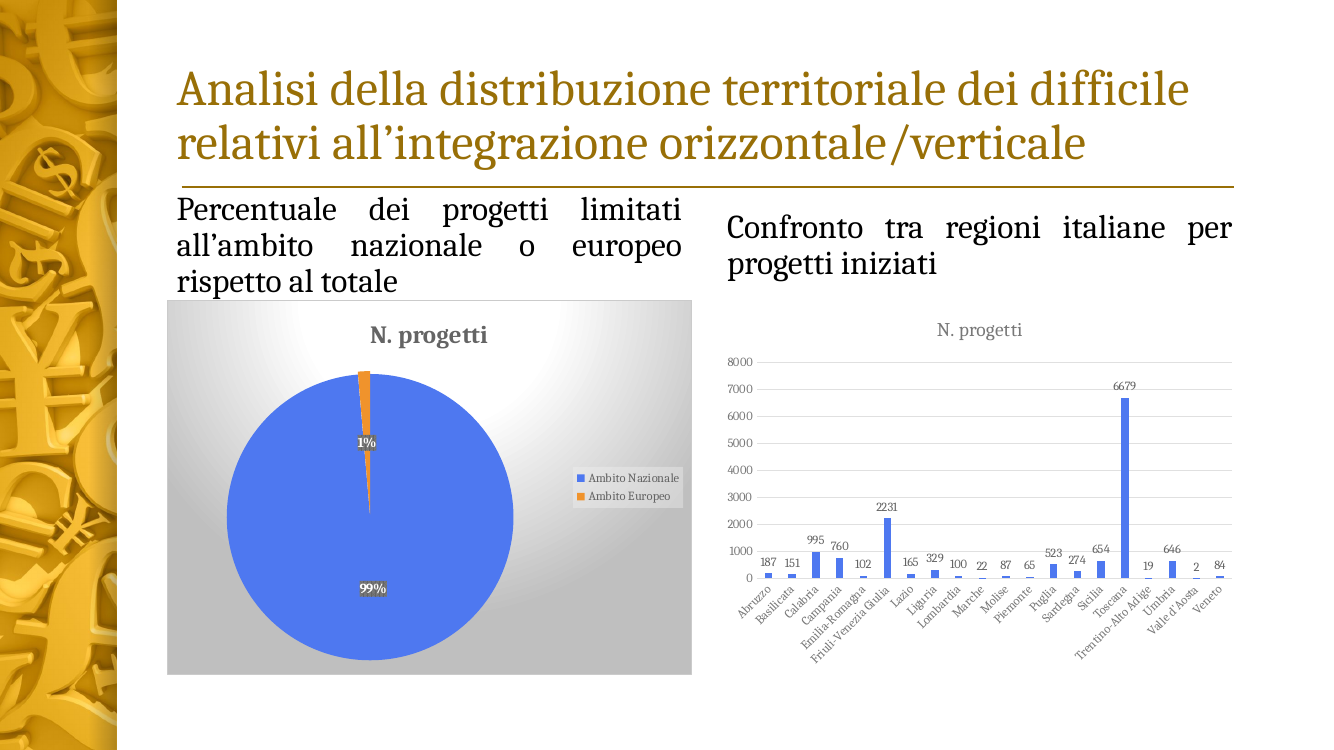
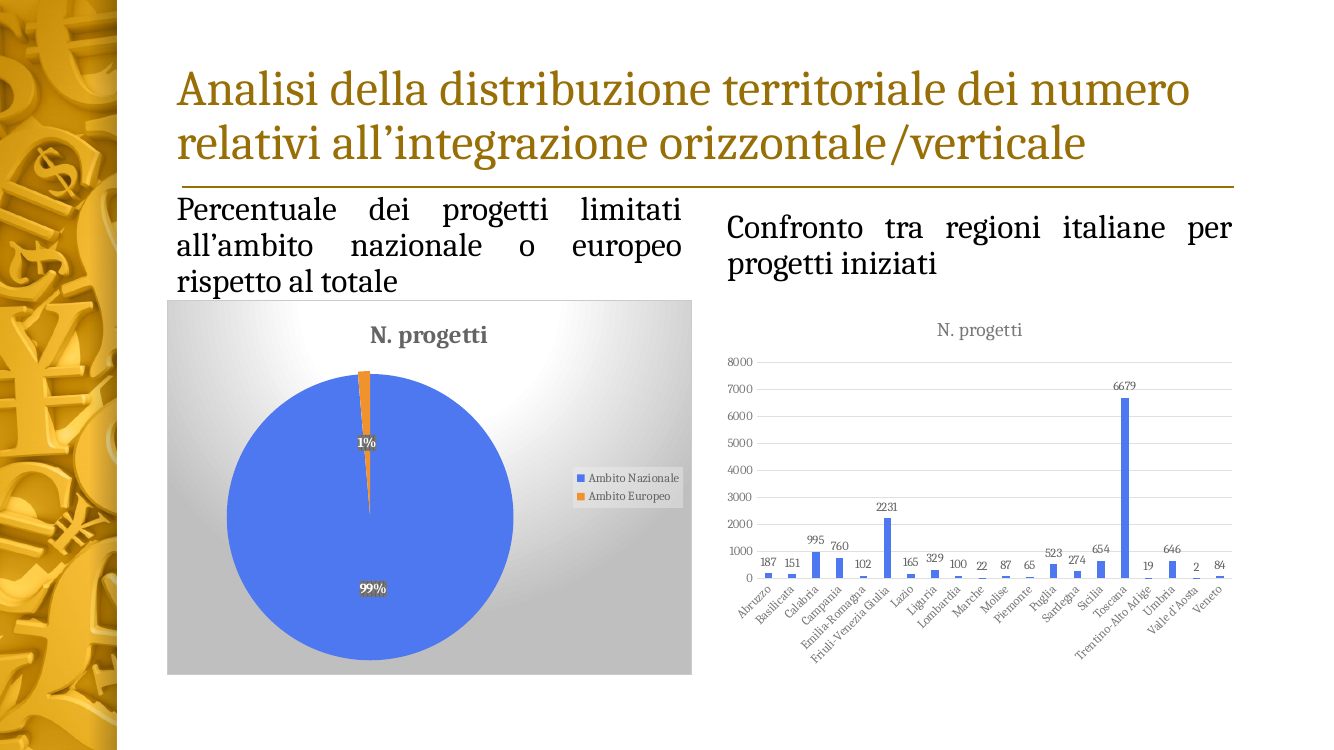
difficile: difficile -> numero (1110, 89)
